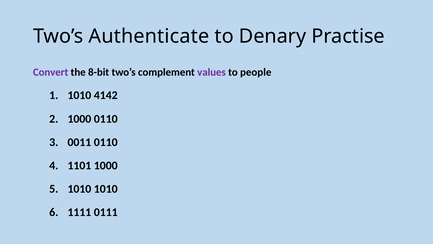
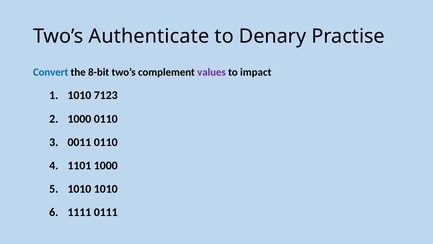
Convert colour: purple -> blue (51, 72)
people: people -> impact (256, 72)
4142: 4142 -> 7123 (106, 95)
